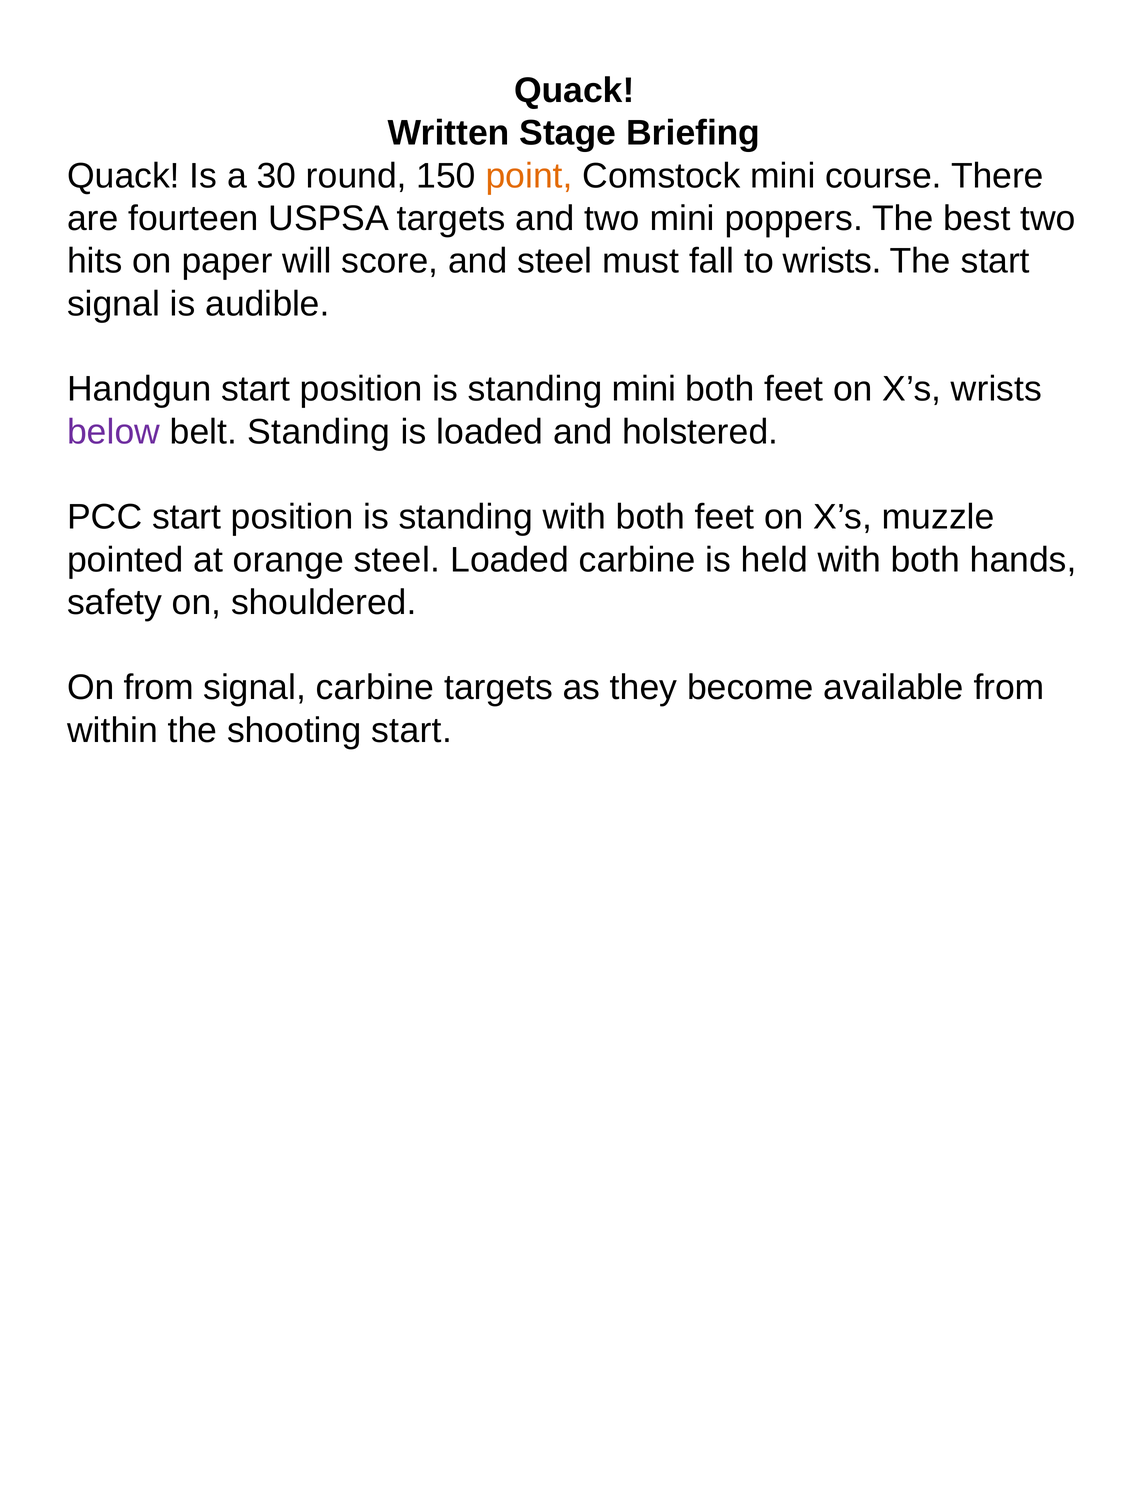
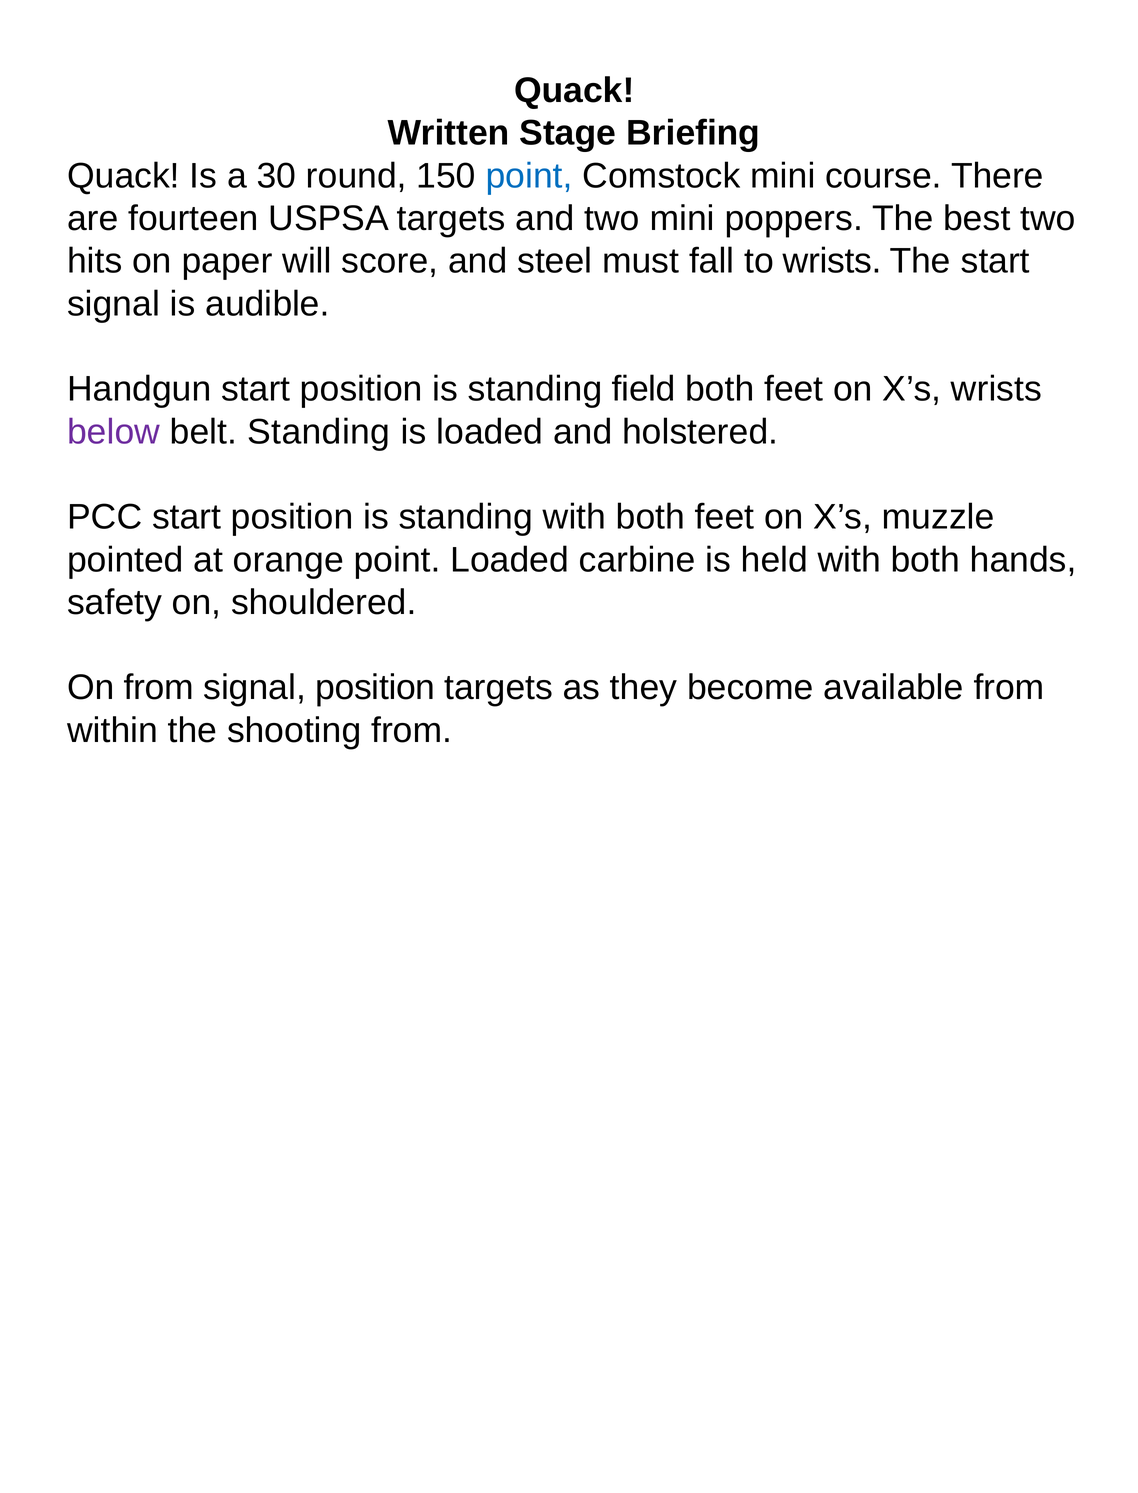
point colour: orange -> blue (529, 176)
standing mini: mini -> field (644, 389)
orange steel: steel -> point (397, 560)
signal carbine: carbine -> position (375, 688)
shooting start: start -> from (412, 731)
